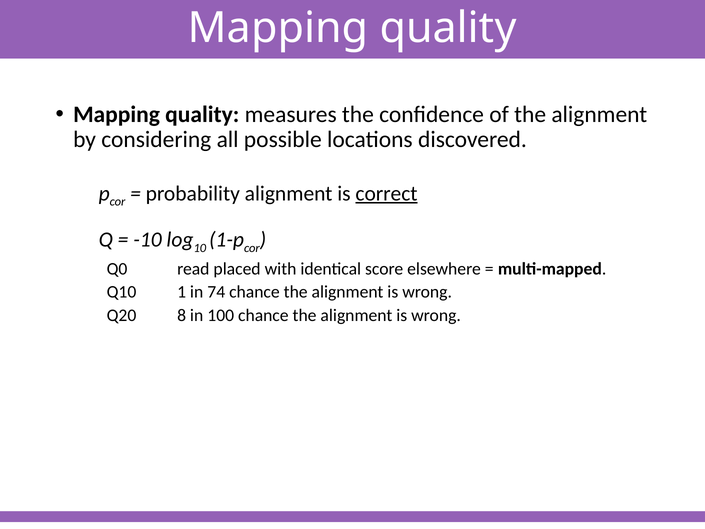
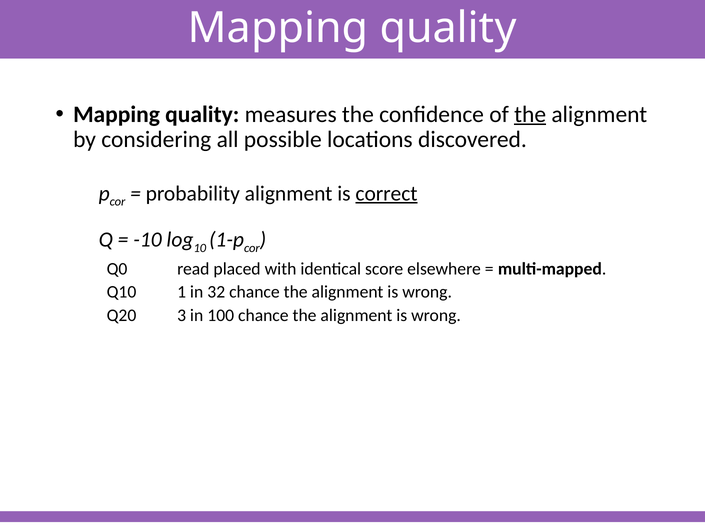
the underline: none -> present (530, 114)
74: 74 -> 32 (216, 292)
8: 8 -> 3 (182, 315)
